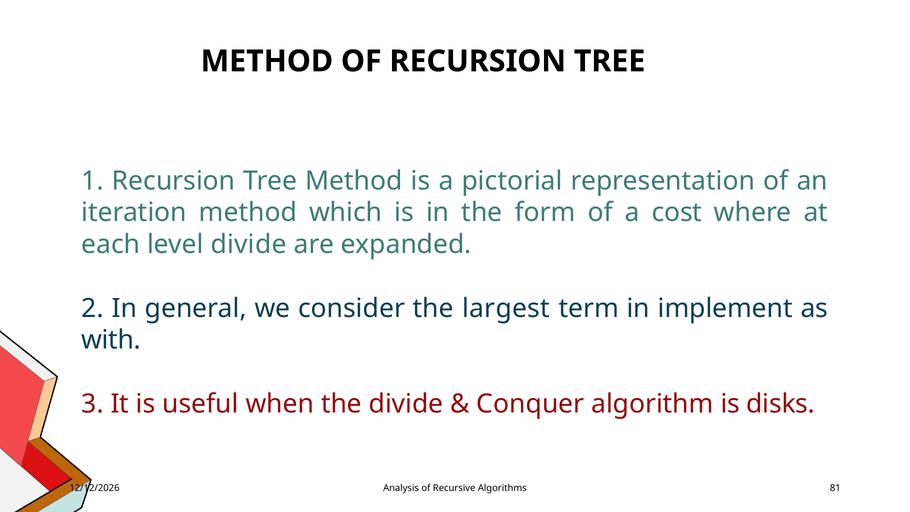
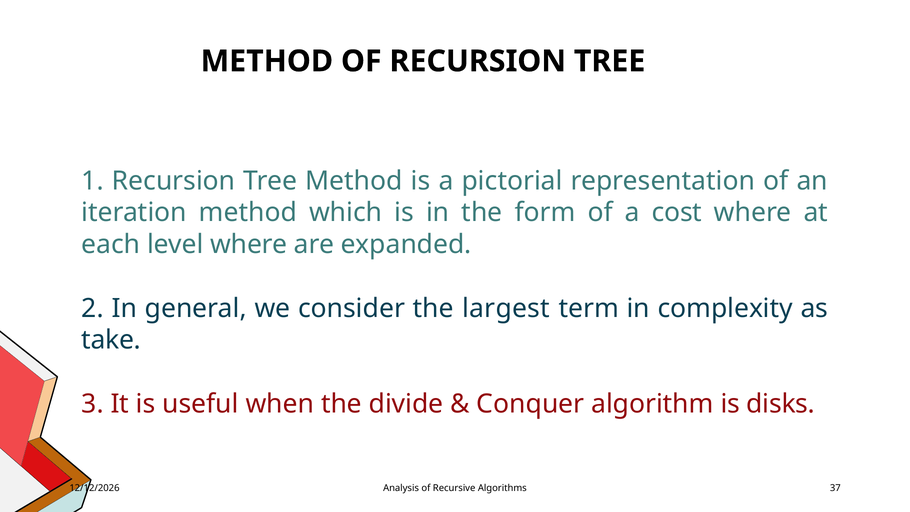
level divide: divide -> where (249, 244)
implement: implement -> complexity (725, 308)
with: with -> take (111, 340)
81: 81 -> 37 (835, 488)
